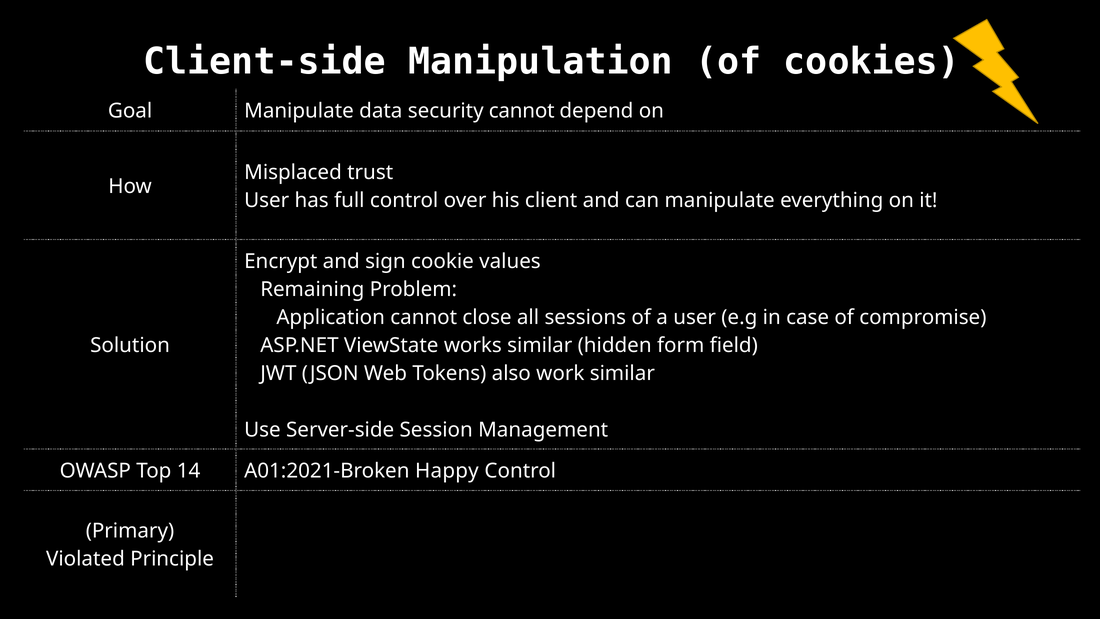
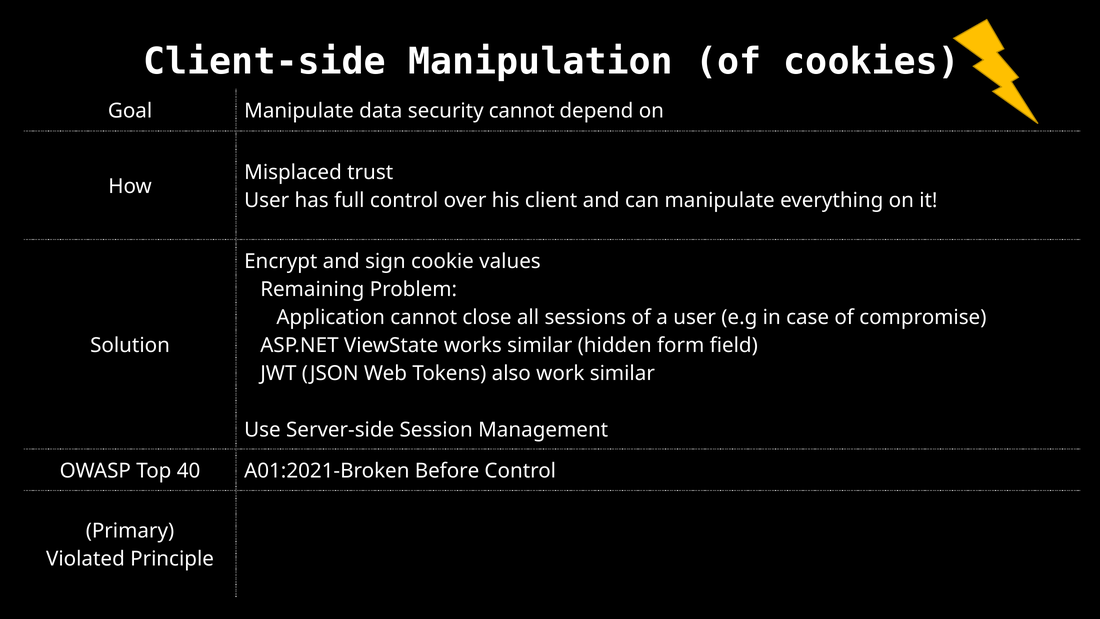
14: 14 -> 40 (189, 471)
Happy: Happy -> Before (447, 471)
